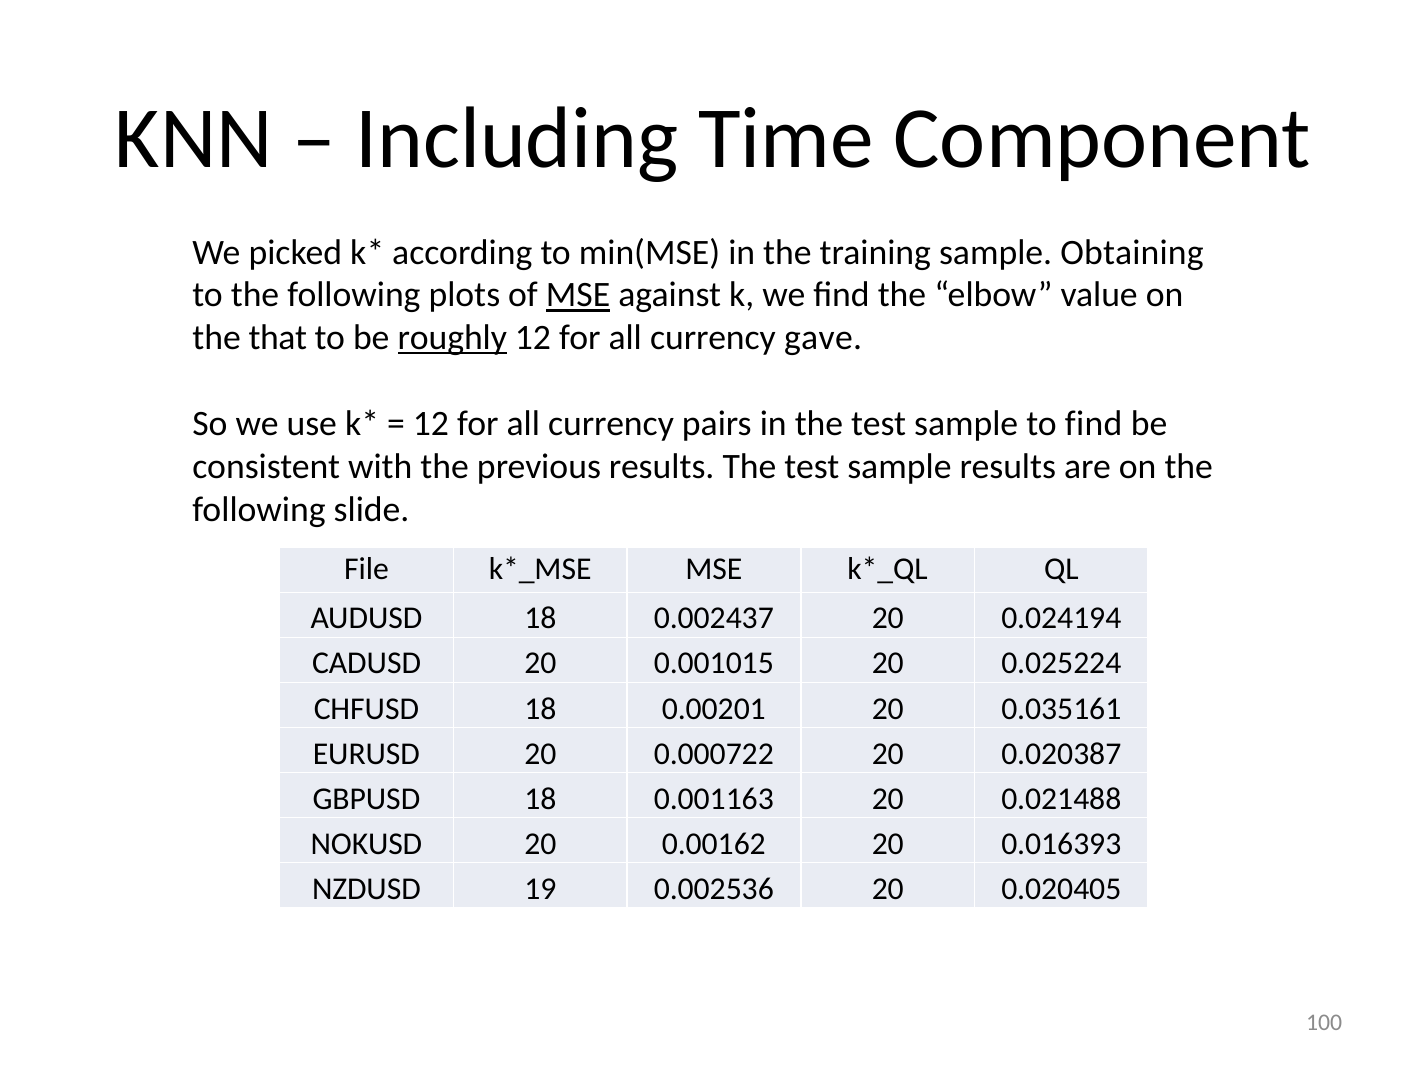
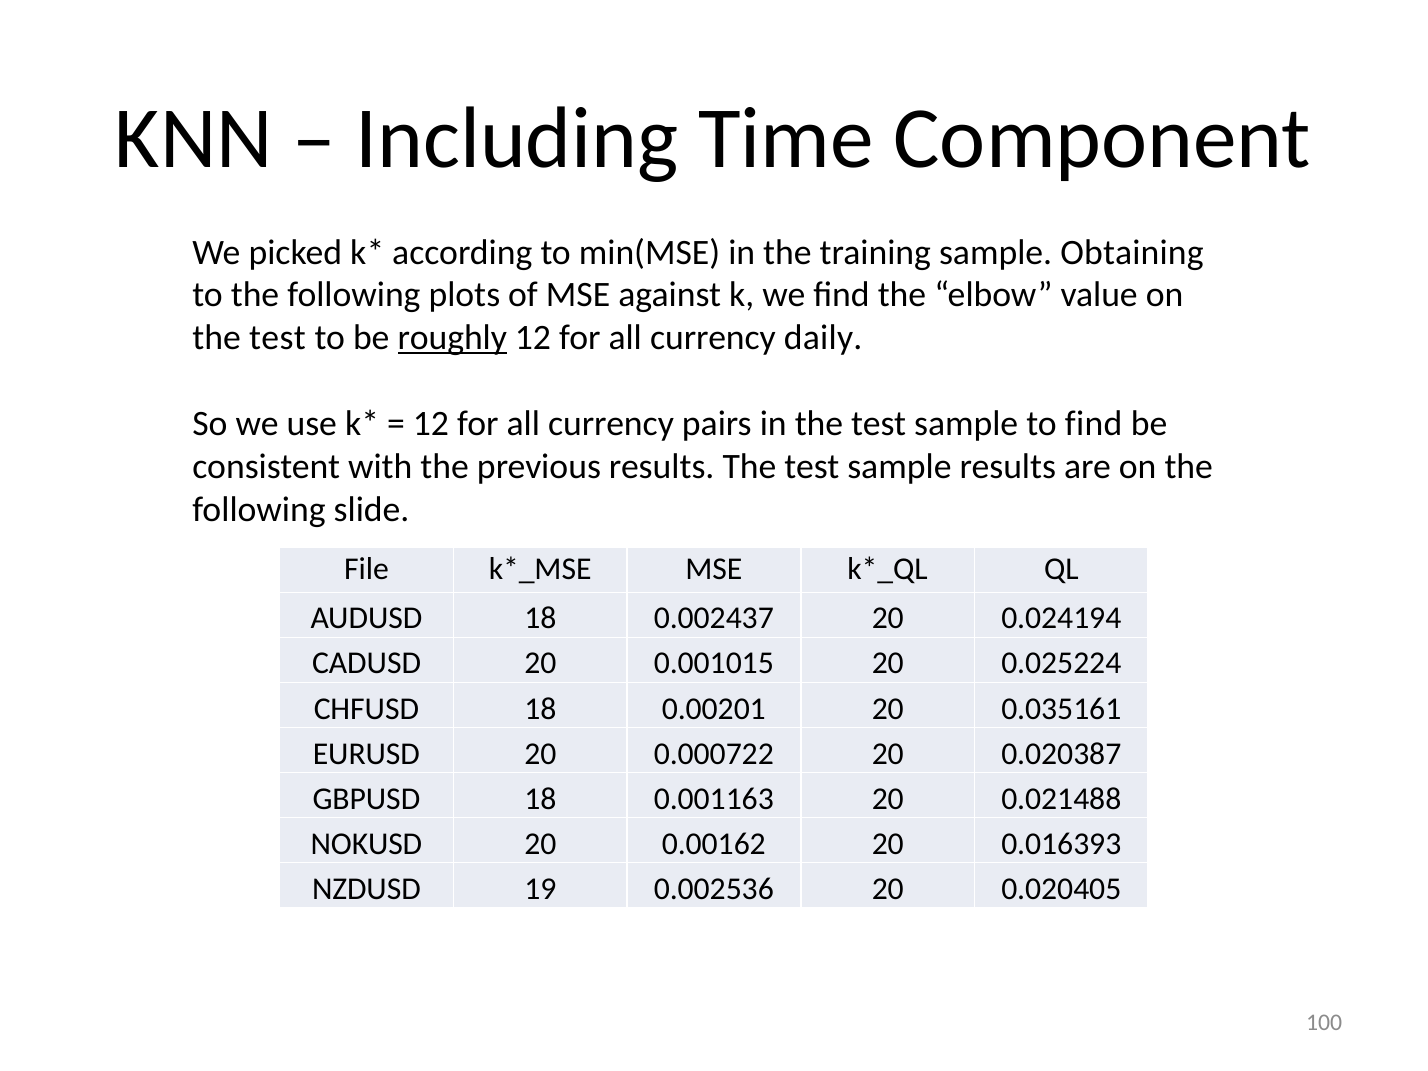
MSE underline: present -> none (578, 295)
that: that -> test (277, 338)
gave: gave -> daily (823, 338)
